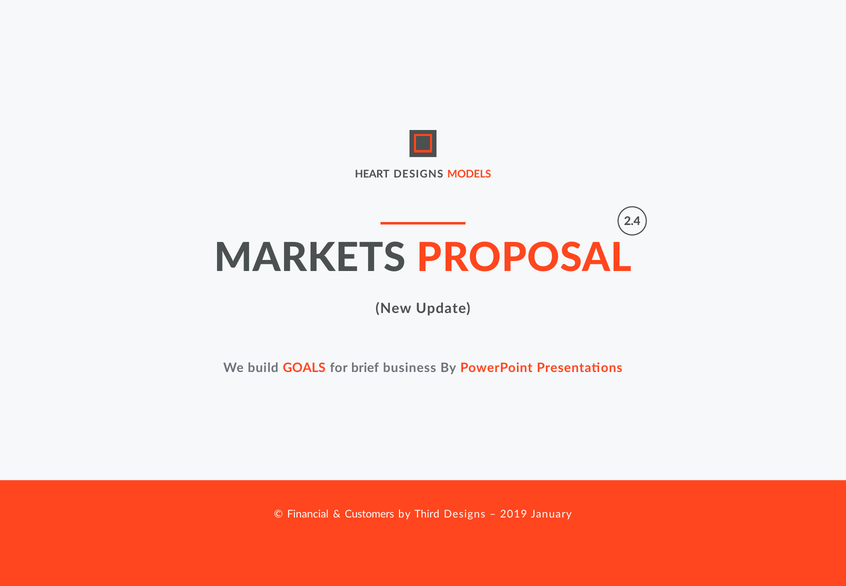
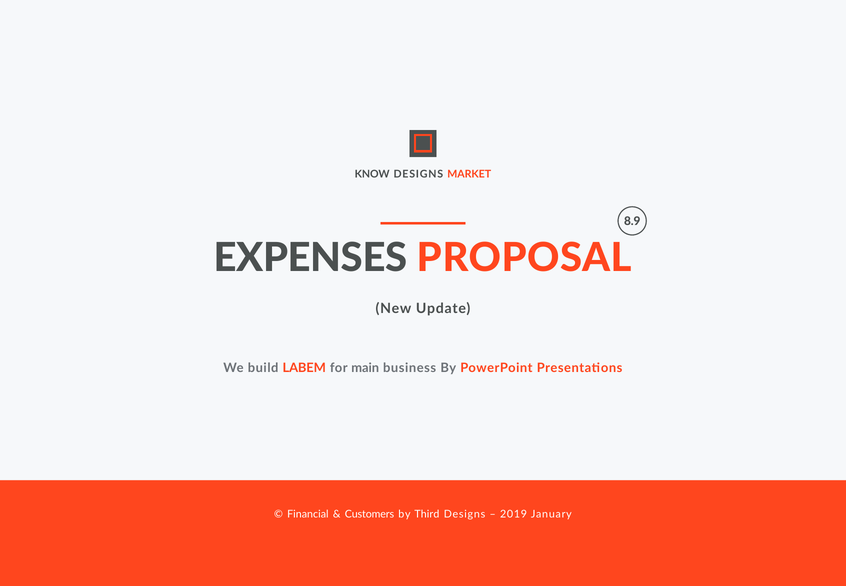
HEART: HEART -> KNOW (372, 174)
MODELS: MODELS -> MARKET (469, 174)
2.4: 2.4 -> 8.9 (632, 221)
MARKETS: MARKETS -> EXPENSES (310, 258)
GOALS: GOALS -> LABEM (304, 368)
brief: brief -> main (365, 368)
